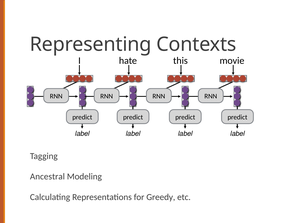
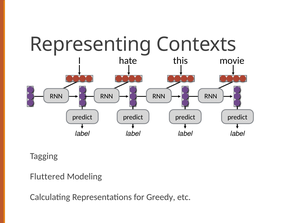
Ancestral: Ancestral -> Fluttered (47, 176)
